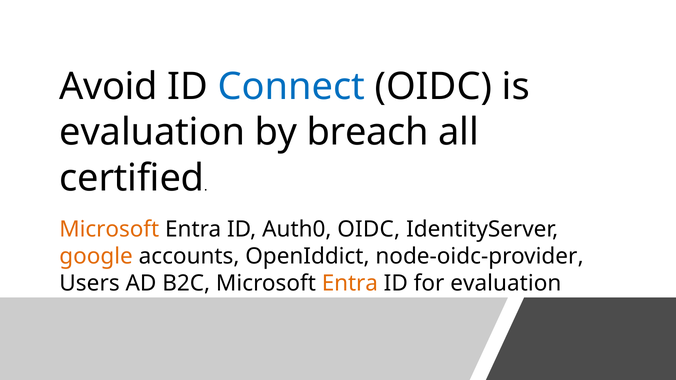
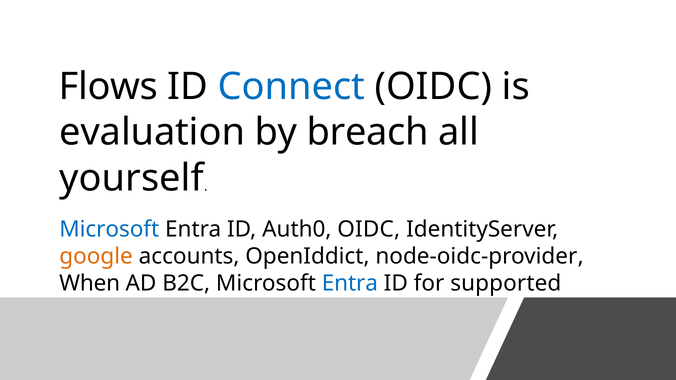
Avoid: Avoid -> Flows (108, 87)
certified: certified -> yourself (132, 178)
Microsoft colour: orange -> blue (109, 230)
Users: Users -> When (90, 284)
Entra colour: orange -> blue (350, 284)
for evaluation: evaluation -> supported (506, 284)
